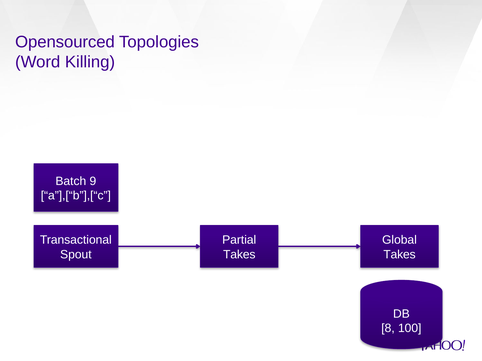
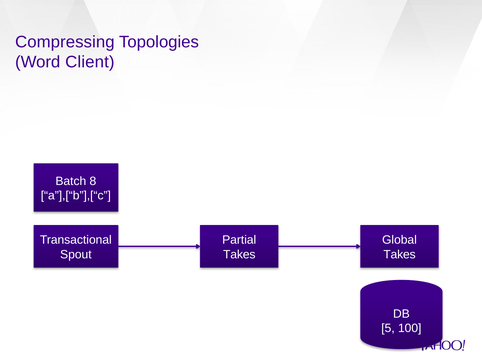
Opensourced: Opensourced -> Compressing (65, 42)
Killing: Killing -> Client (90, 62)
9: 9 -> 8 (93, 181)
8: 8 -> 5 (388, 329)
